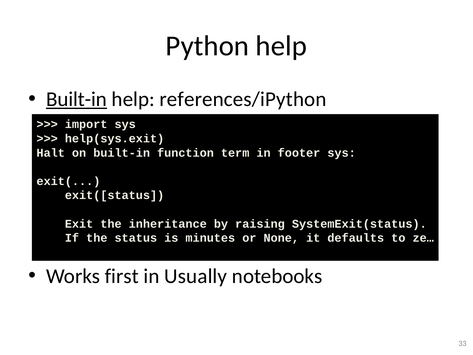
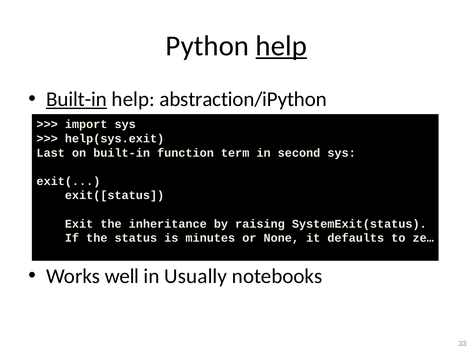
help underline: none -> present (281, 46)
references/iPython: references/iPython -> abstraction/iPython (243, 99)
Halt: Halt -> Last (51, 153)
footer: footer -> second (299, 153)
first: first -> well (122, 276)
